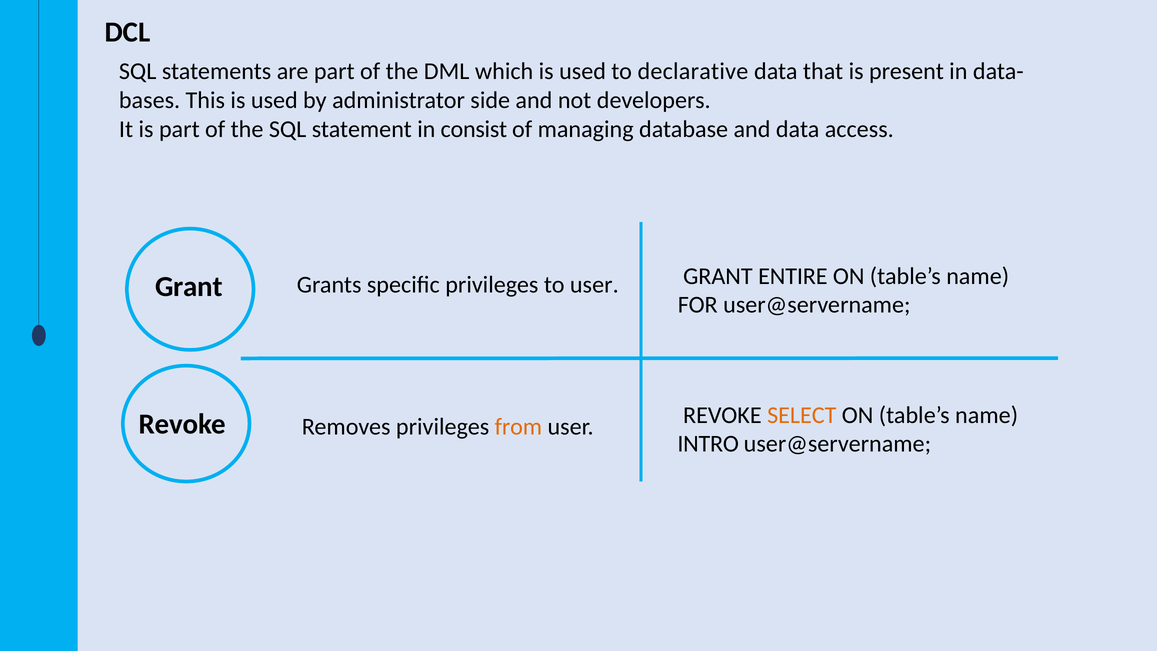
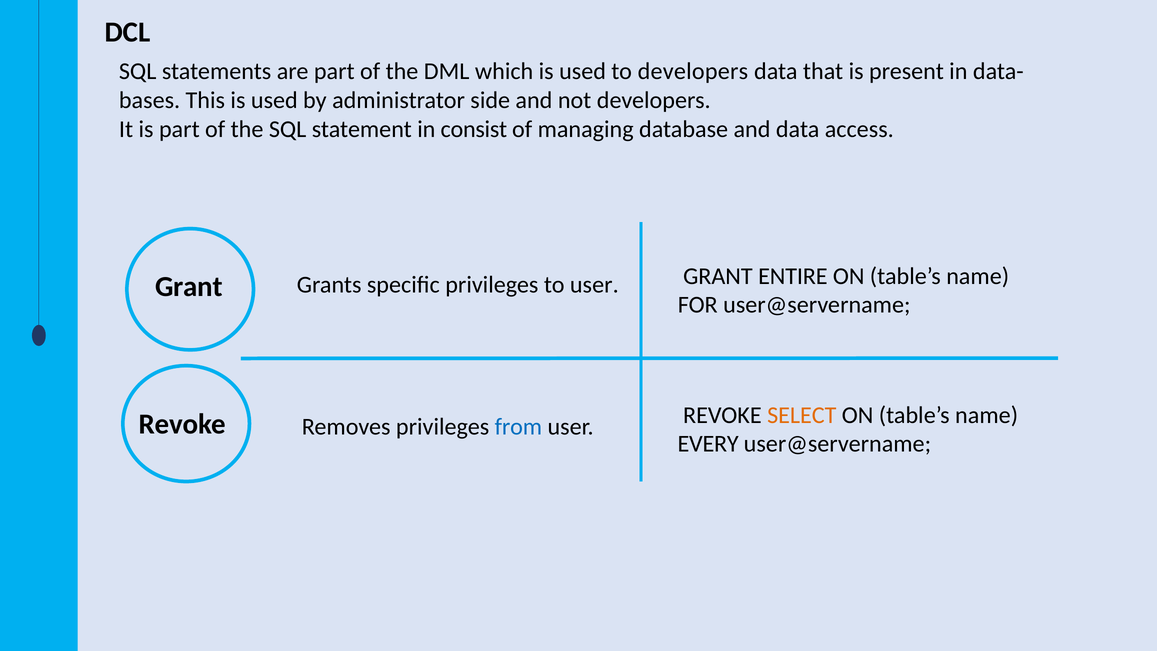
to declarative: declarative -> developers (693, 71)
from colour: orange -> blue (518, 427)
INTRO: INTRO -> EVERY (708, 444)
